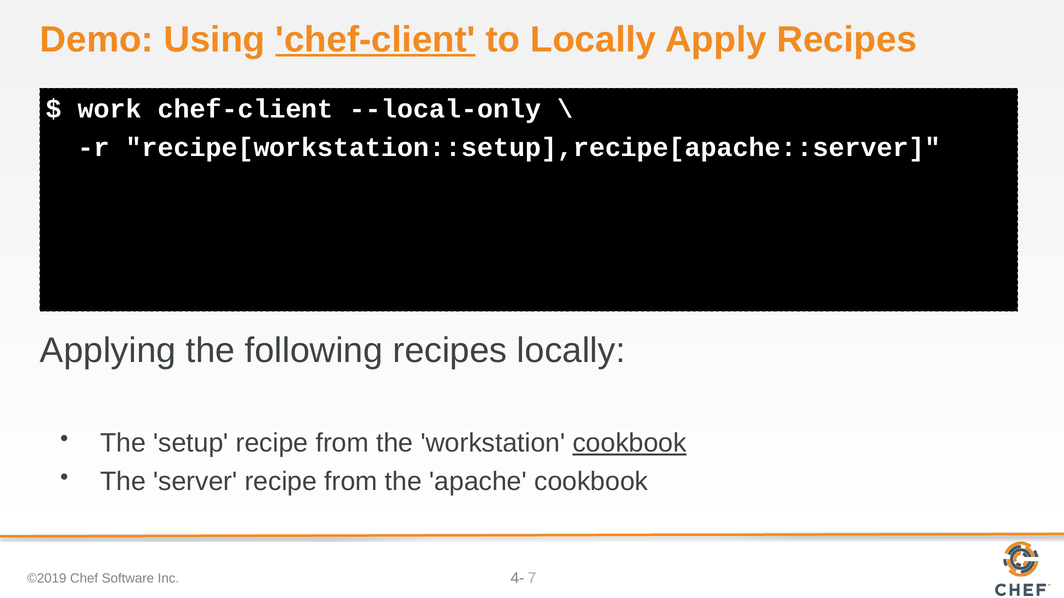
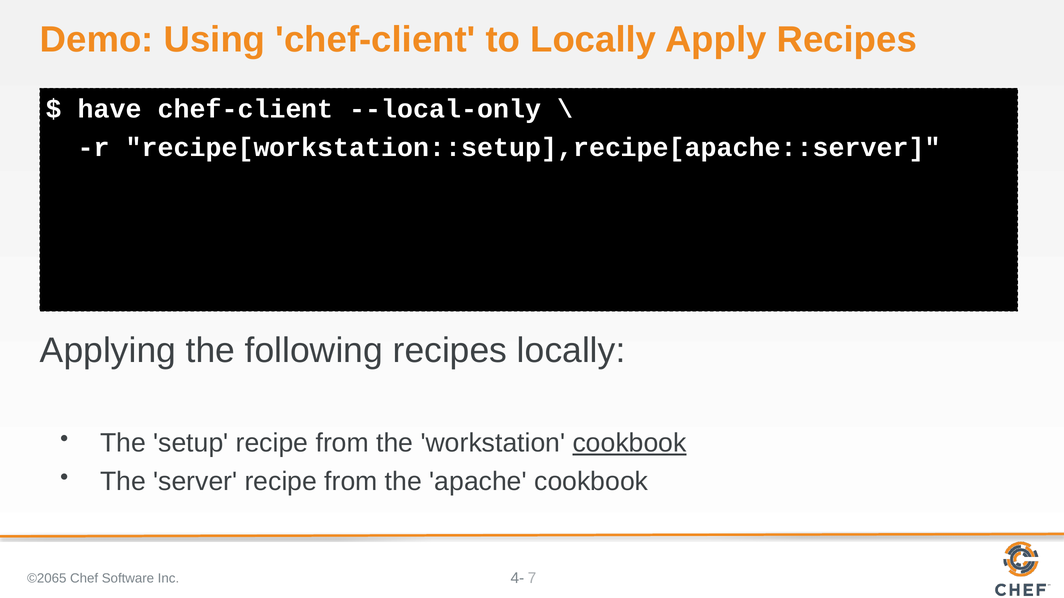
chef-client underline: present -> none (375, 40)
work: work -> have (110, 109)
©2019: ©2019 -> ©2065 (47, 579)
